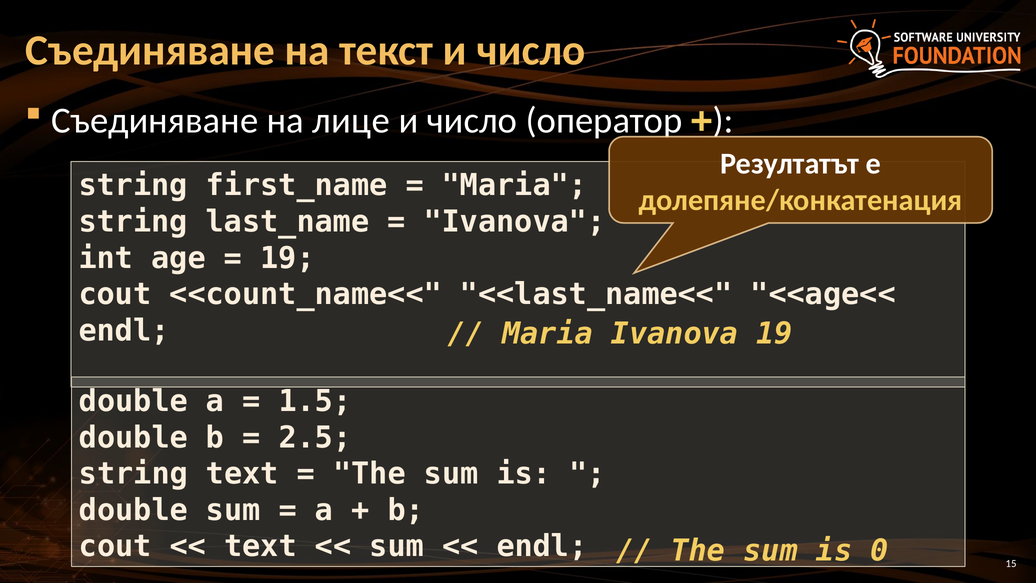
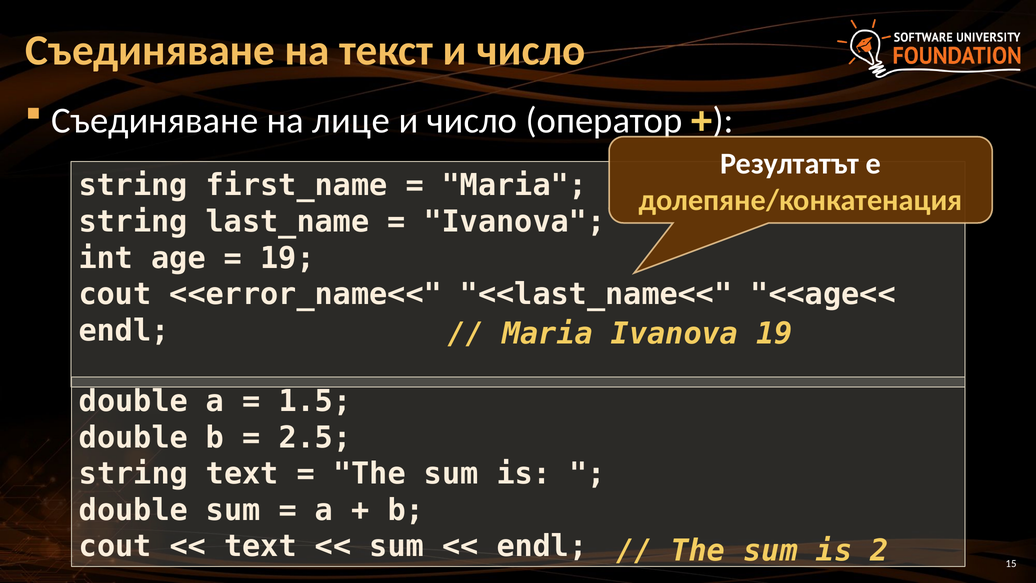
<<count_name<<: <<count_name<< -> <<error_name<< (306, 294)
0: 0 -> 2 (879, 551)
